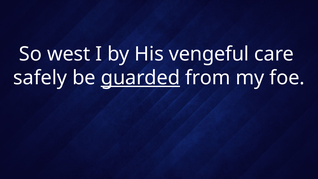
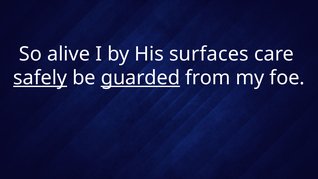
west: west -> alive (69, 54)
vengeful: vengeful -> surfaces (209, 54)
safely underline: none -> present (40, 78)
